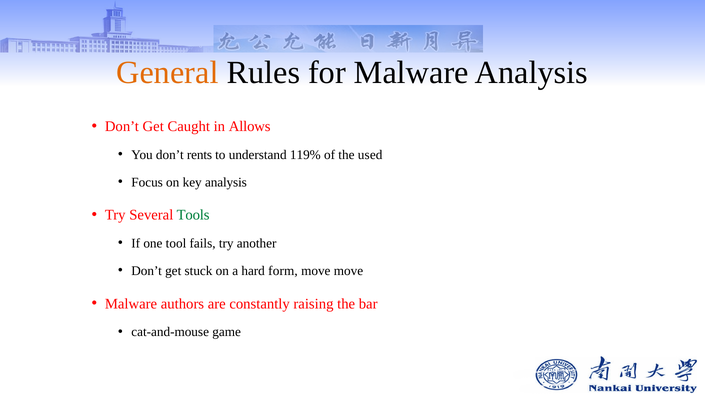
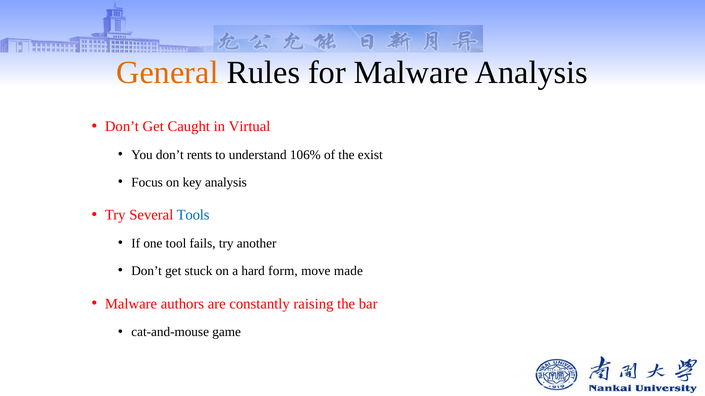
Allows: Allows -> Virtual (250, 127)
119%: 119% -> 106% (305, 155)
used: used -> exist (370, 155)
Tools colour: green -> blue (193, 215)
move move: move -> made (348, 271)
